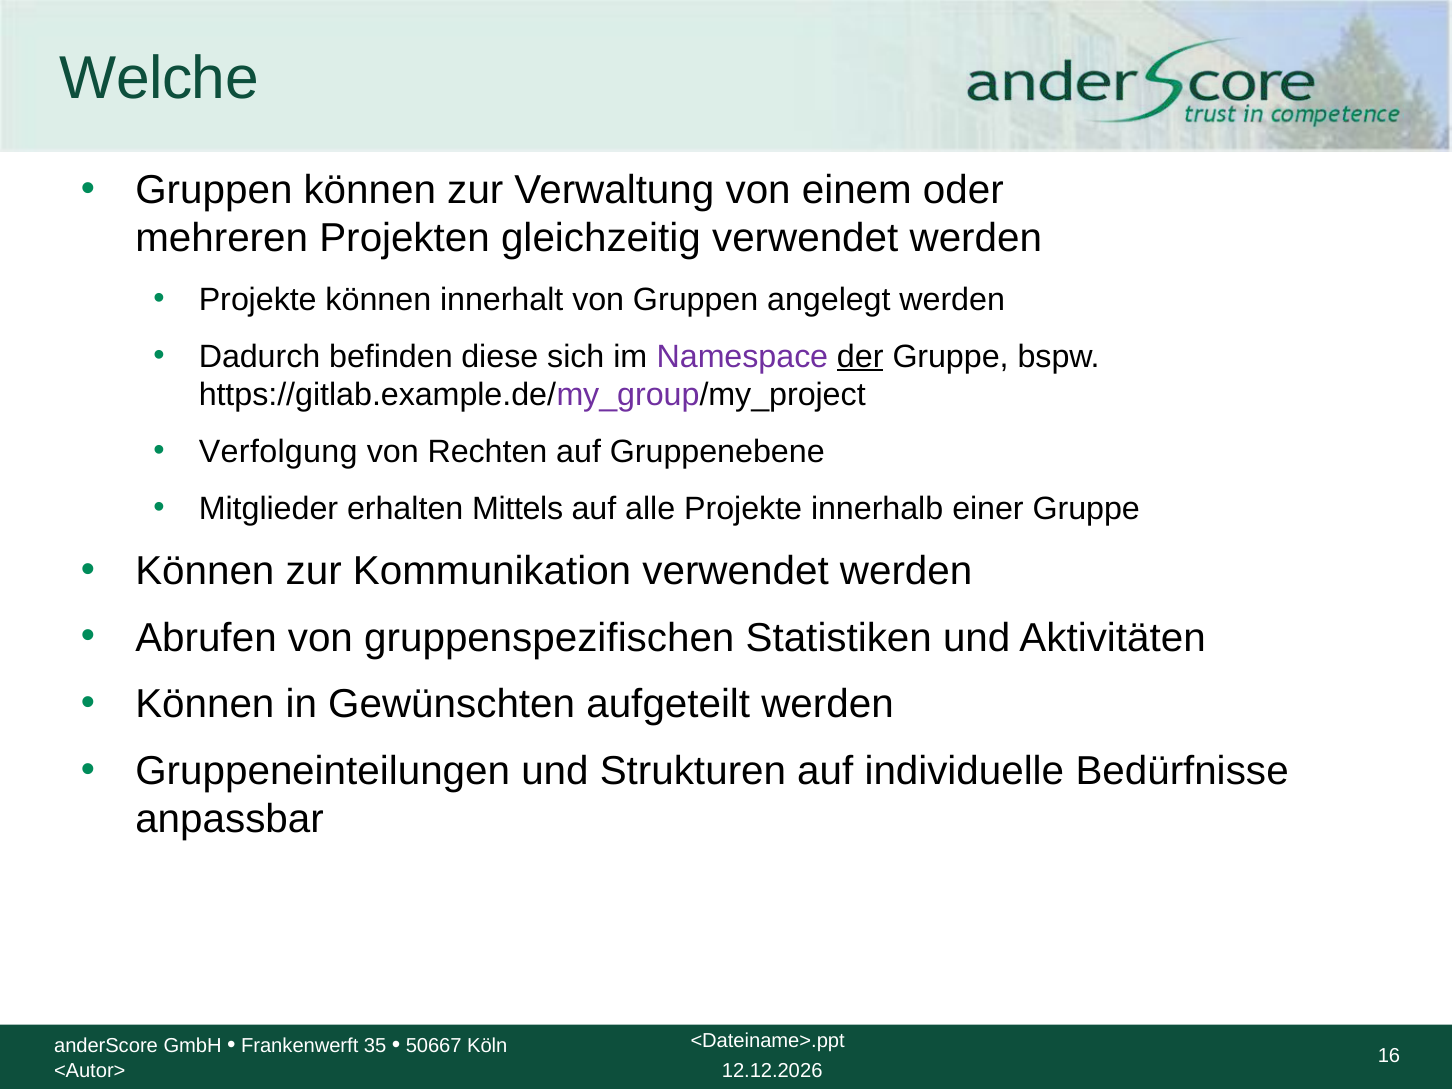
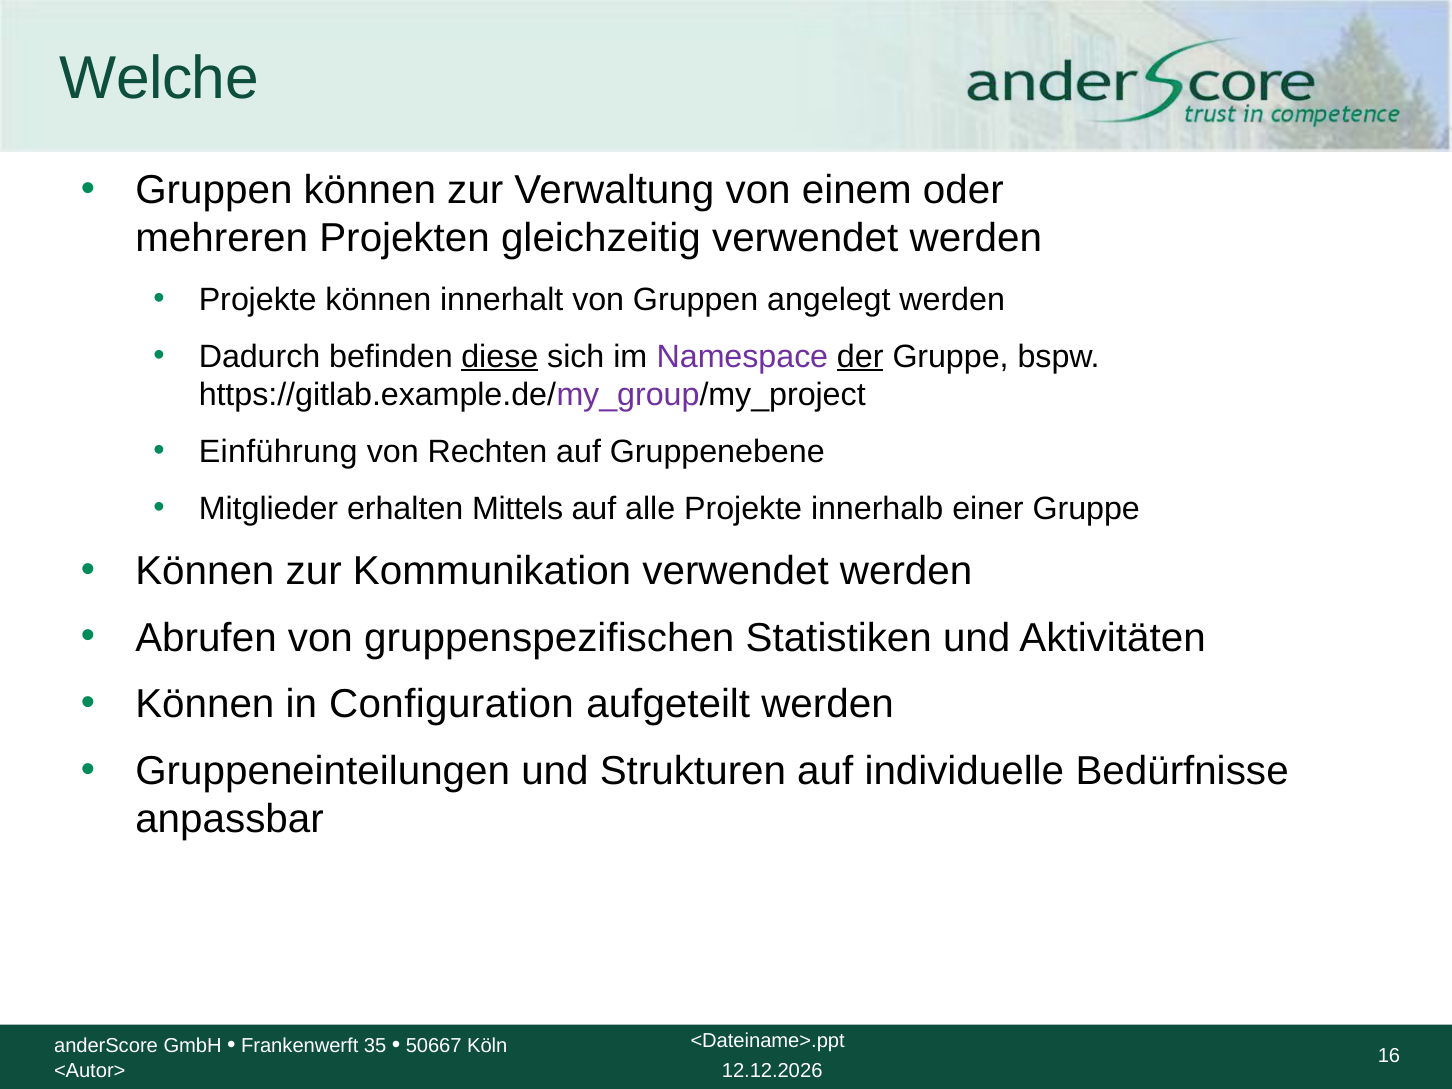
diese underline: none -> present (500, 357)
Verfolgung: Verfolgung -> Einführung (278, 452)
Gewünschten: Gewünschten -> Configuration (451, 705)
